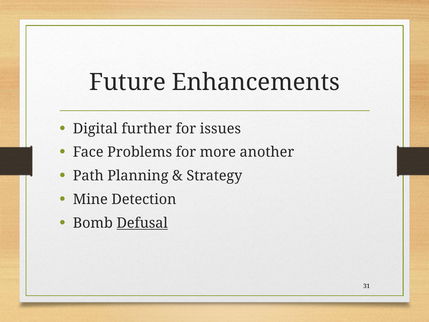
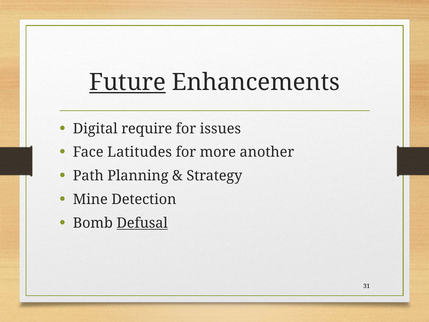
Future underline: none -> present (127, 82)
further: further -> require (147, 129)
Problems: Problems -> Latitudes (140, 152)
